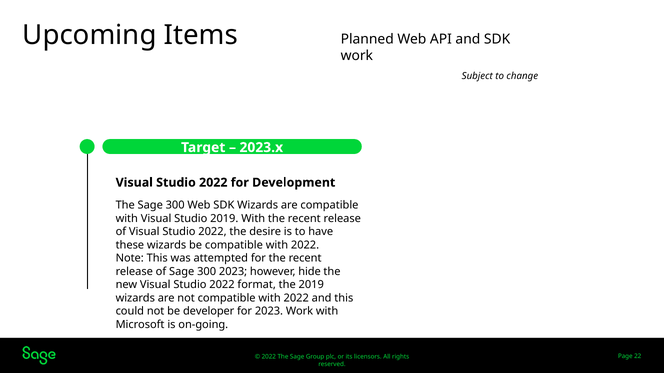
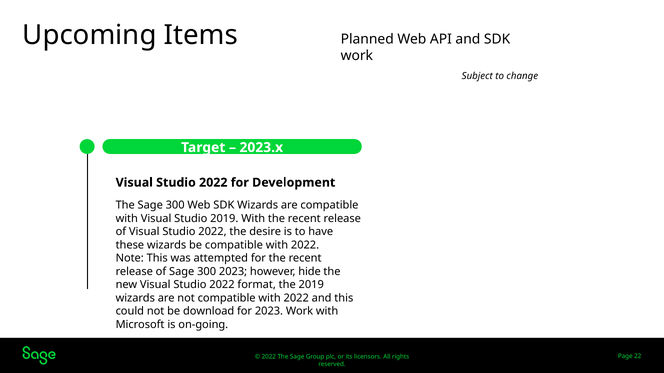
developer: developer -> download (209, 312)
